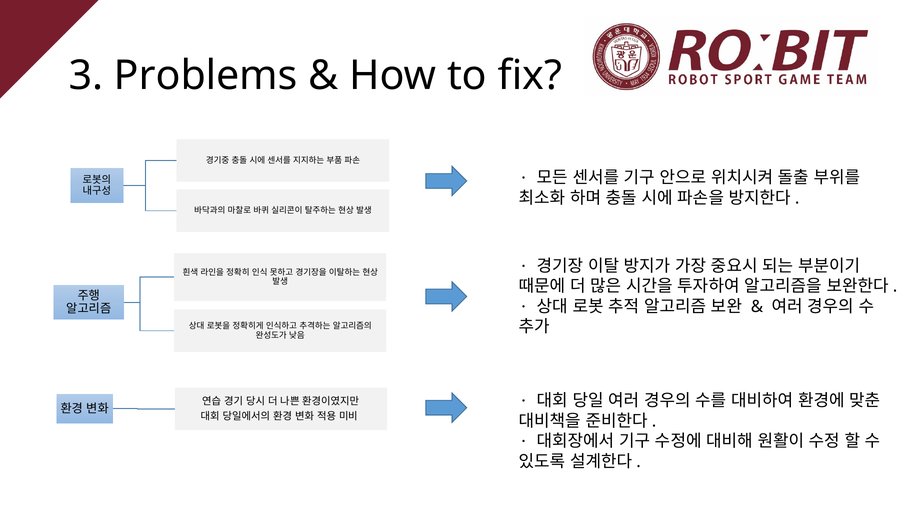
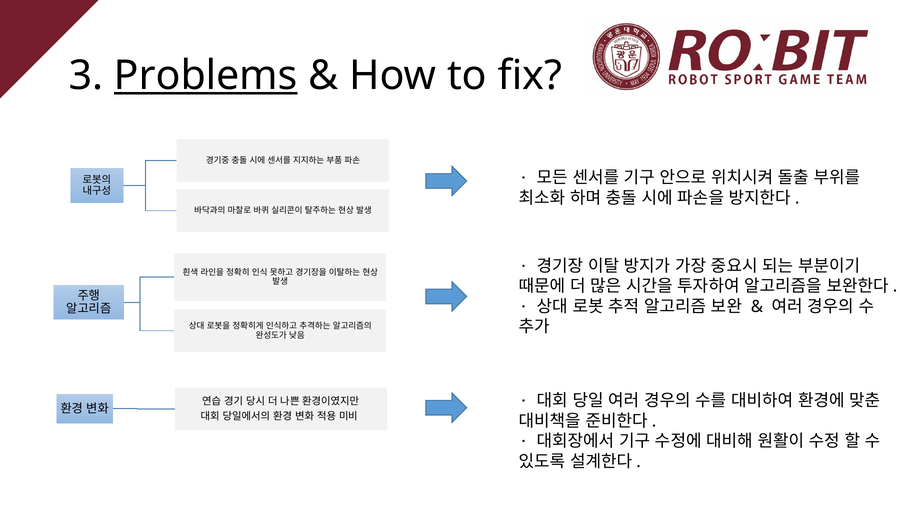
Problems underline: none -> present (206, 76)
